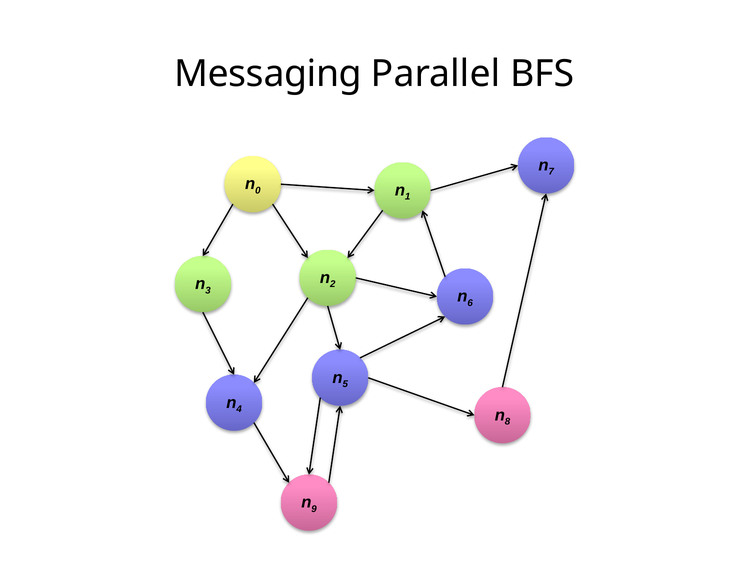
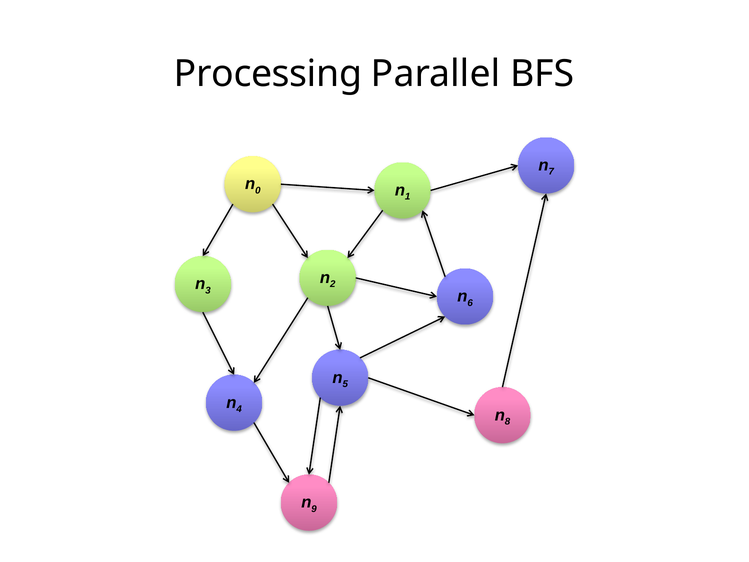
Messaging: Messaging -> Processing (268, 74)
